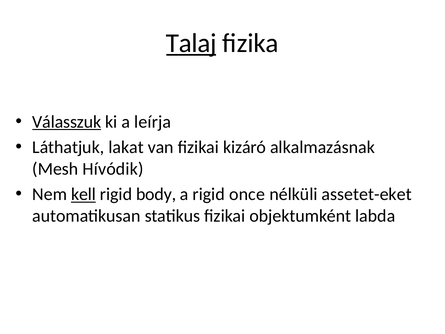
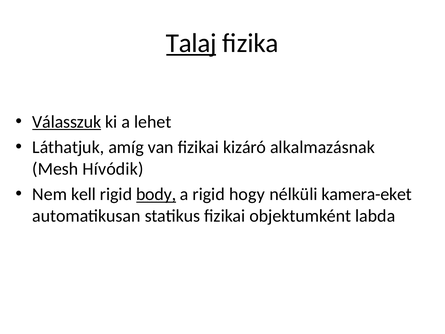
leírja: leírja -> lehet (153, 122)
lakat: lakat -> amíg (126, 147)
kell underline: present -> none (84, 194)
body underline: none -> present (156, 194)
once: once -> hogy (247, 194)
assetet-eket: assetet-eket -> kamera-eket (367, 194)
